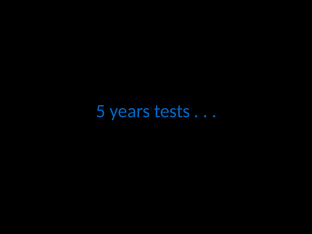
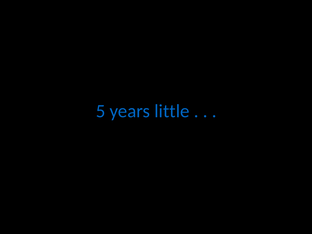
tests: tests -> little (172, 111)
